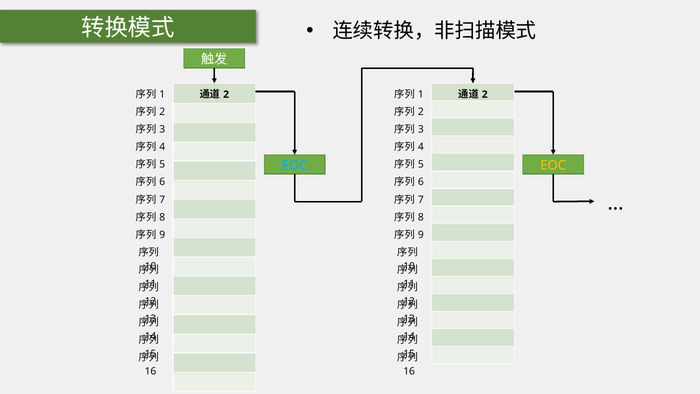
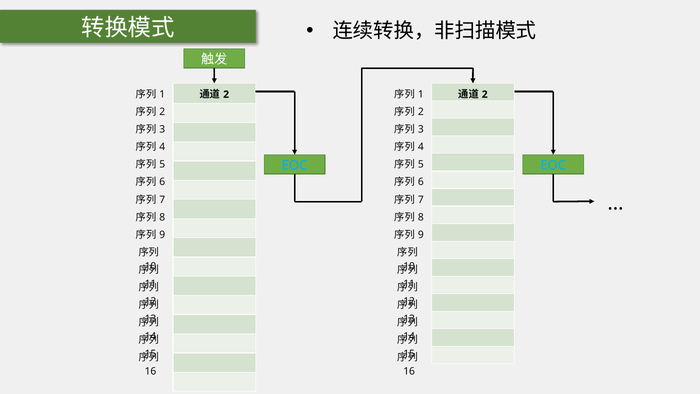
EOC colour: yellow -> light blue (553, 165)
